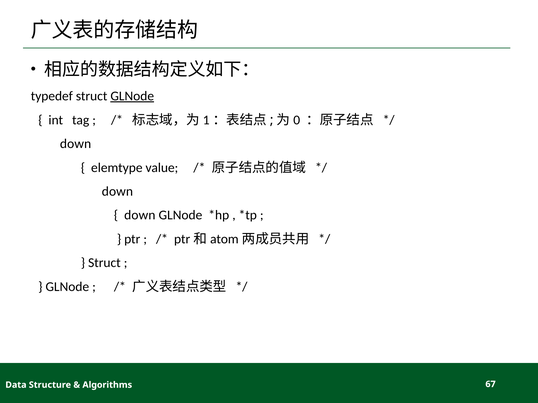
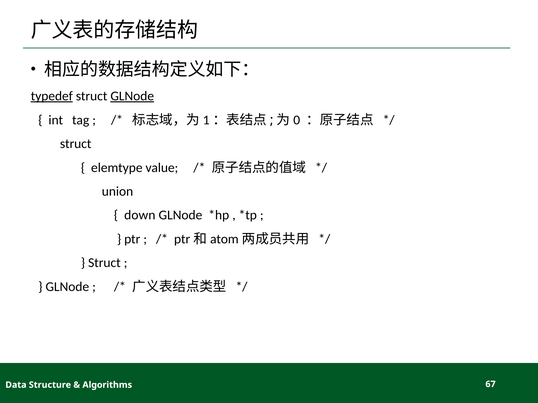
typedef underline: none -> present (52, 96)
down: down -> struct (76, 144)
down: down -> union (117, 192)
